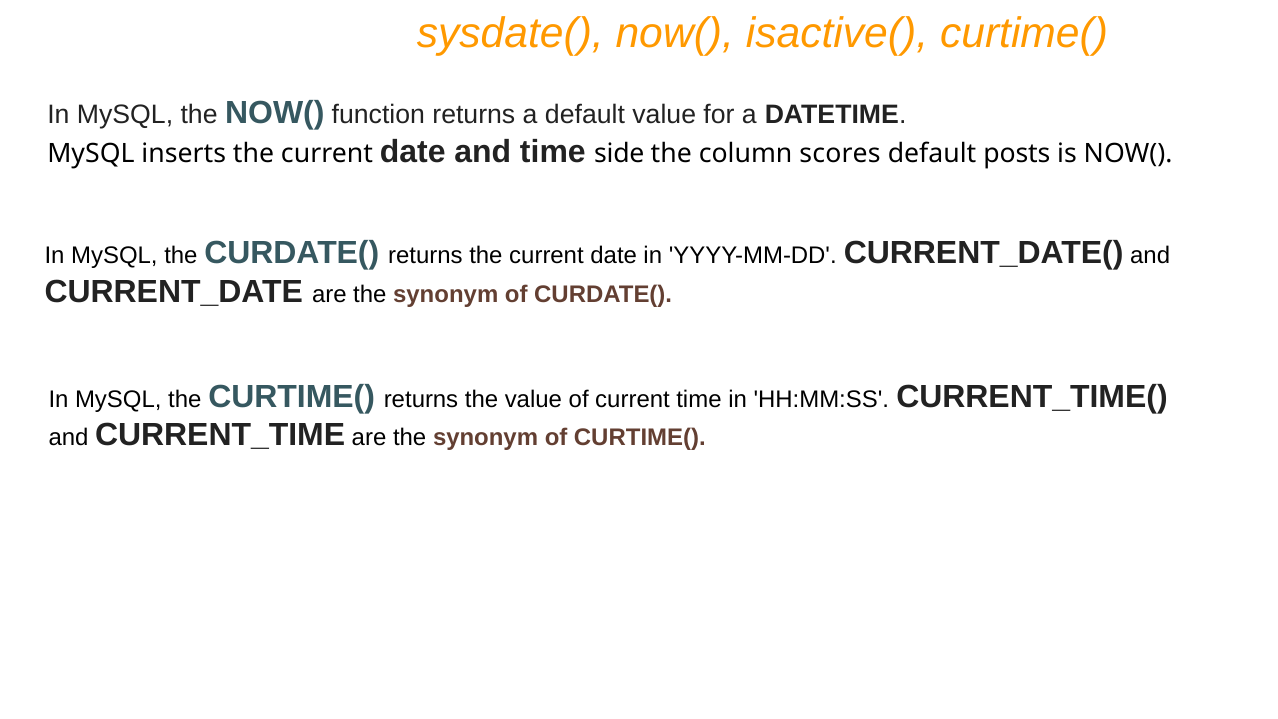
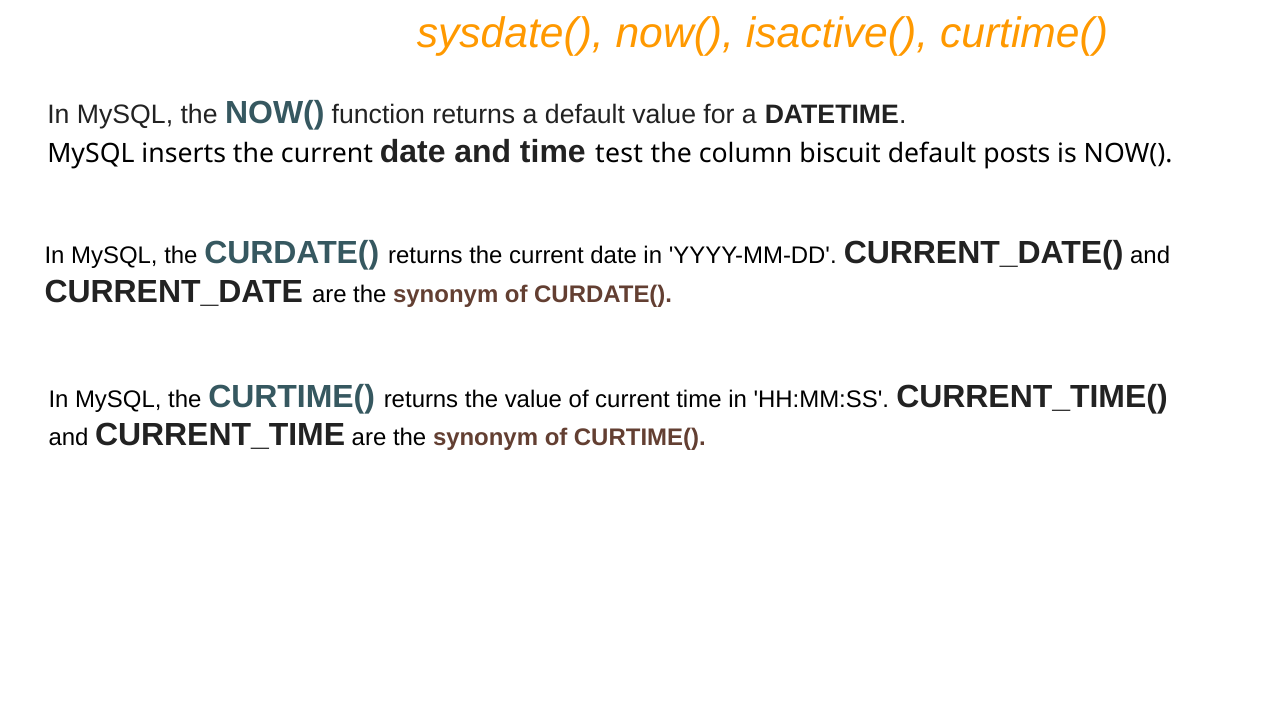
side: side -> test (619, 153)
scores: scores -> biscuit (840, 153)
